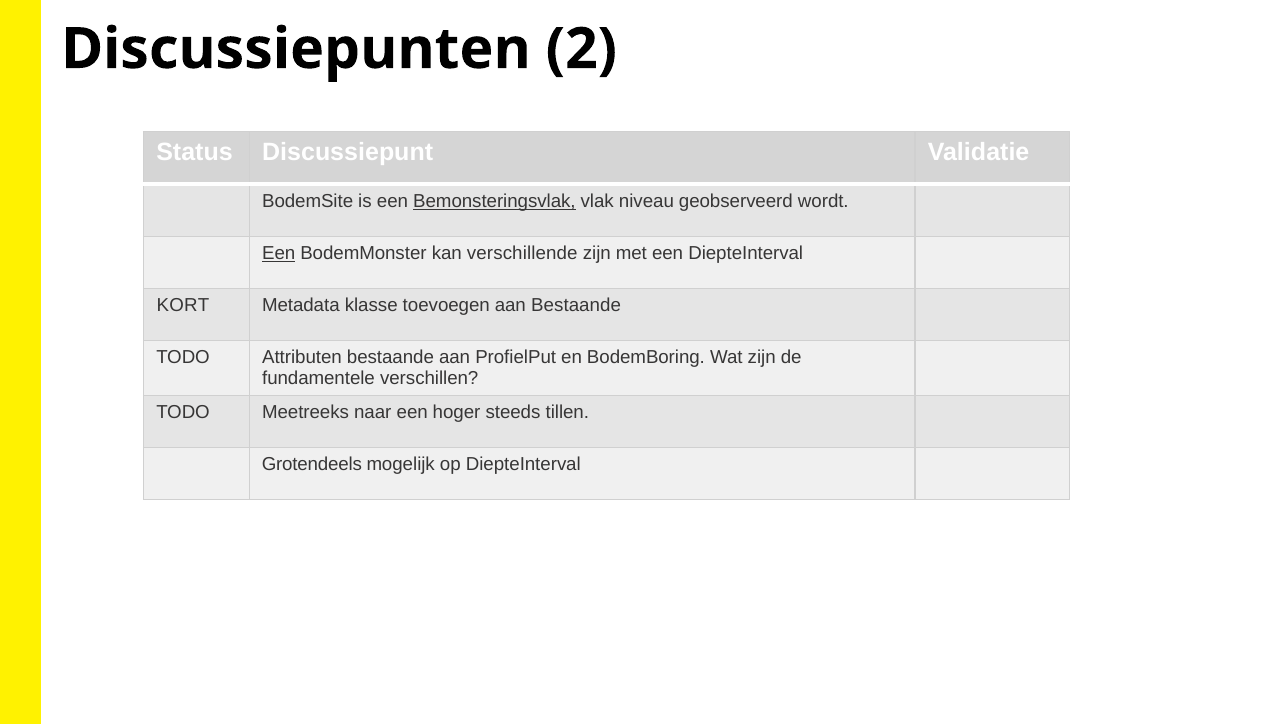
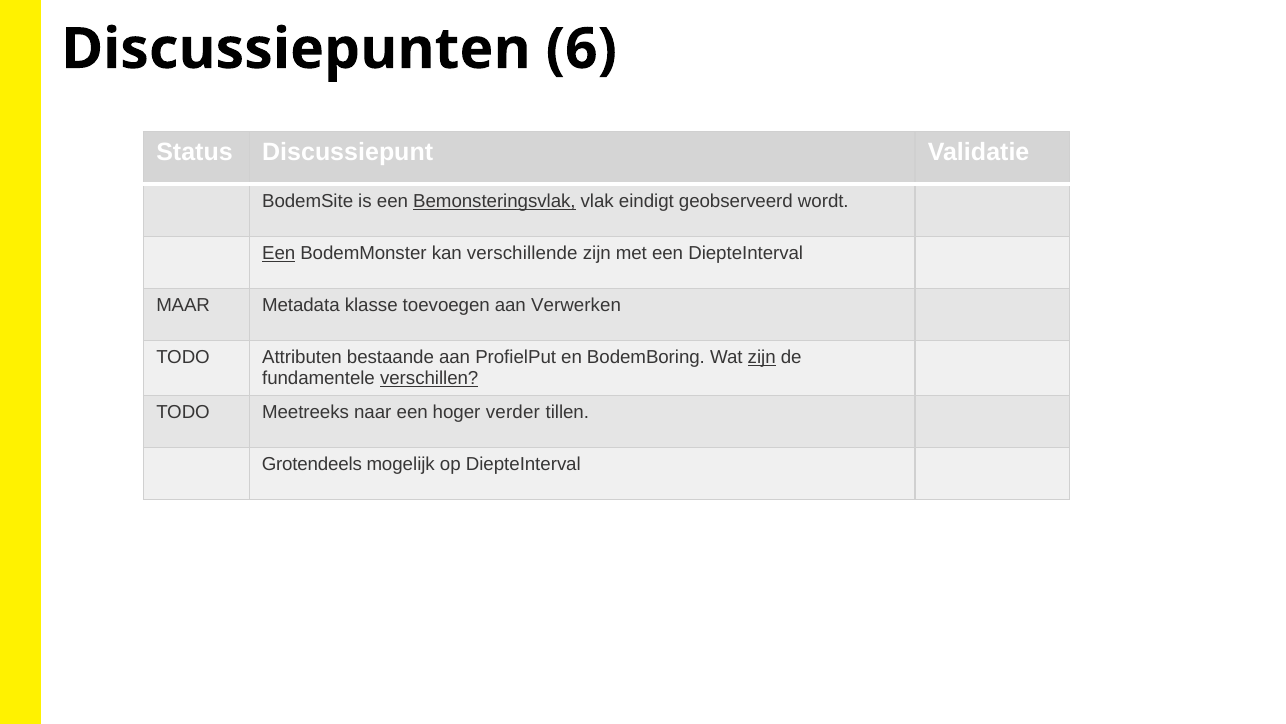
2: 2 -> 6 (581, 49)
niveau: niveau -> eindigt (646, 201)
KORT: KORT -> MAAR (183, 305)
aan Bestaande: Bestaande -> Verwerken (576, 305)
zijn underline: none -> present (762, 357)
verschillen underline: none -> present (429, 378)
steeds: steeds -> verder (513, 412)
